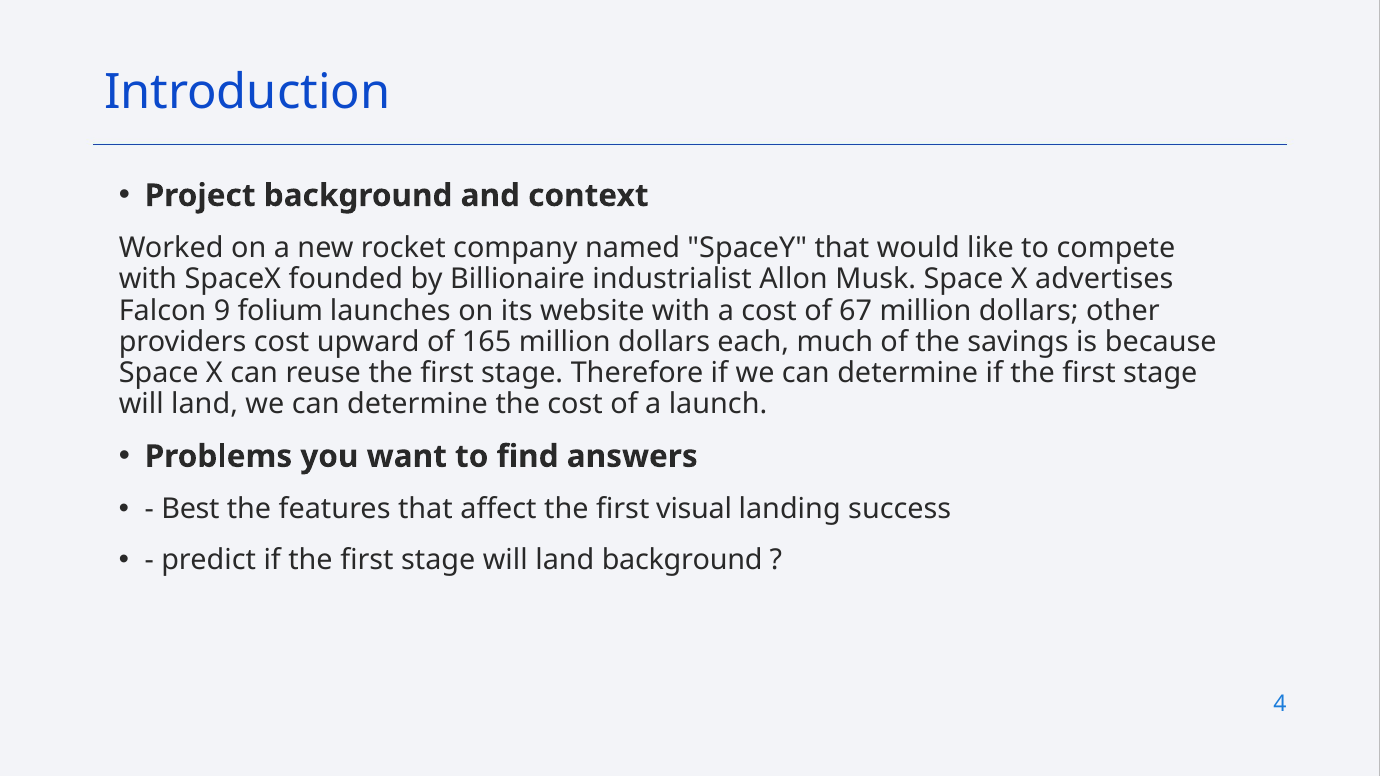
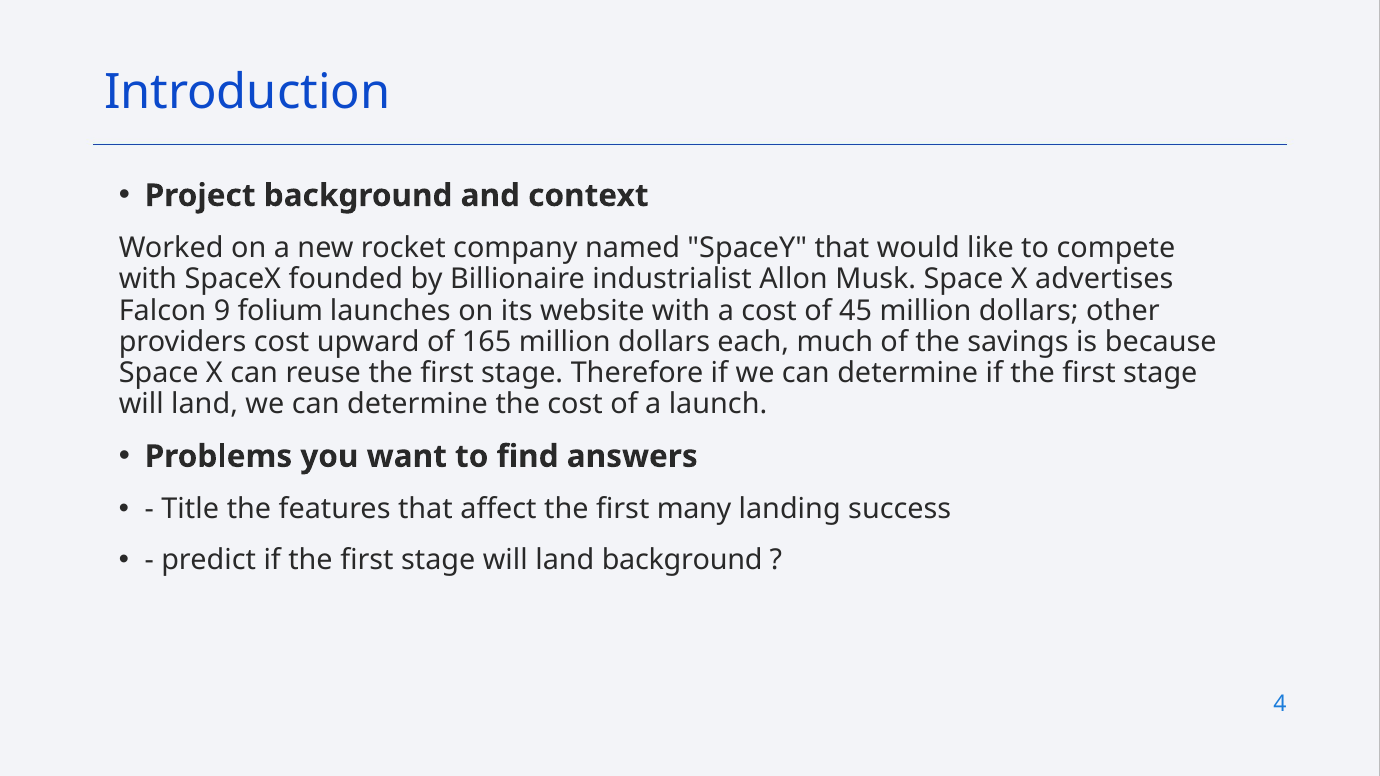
67: 67 -> 45 (856, 311)
Best: Best -> Title (190, 509)
visual: visual -> many (694, 509)
